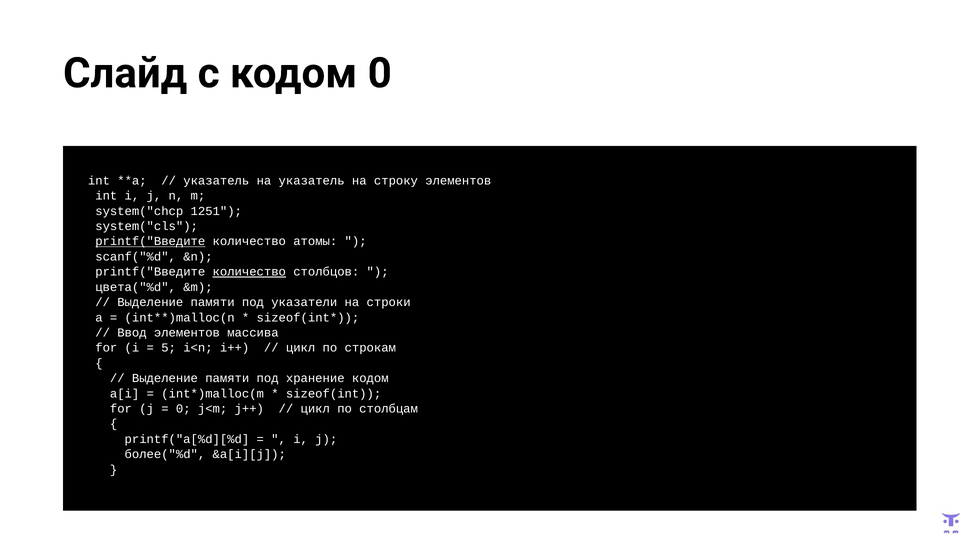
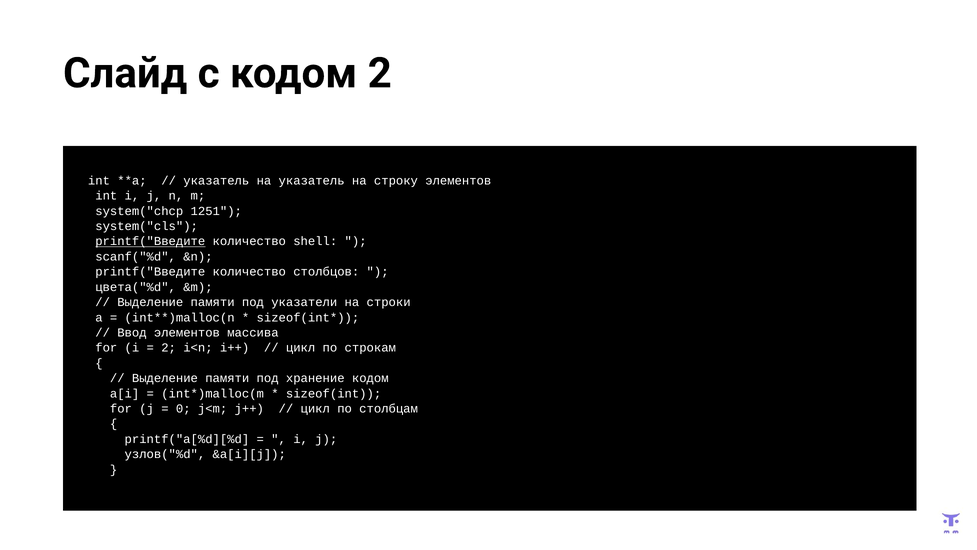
кодом 0: 0 -> 2 (380, 73)
атомы: атомы -> shell (315, 241)
количество underline: present -> none (249, 272)
5: 5 -> 2 (169, 348)
более("%d: более("%d -> узлов("%d (165, 454)
